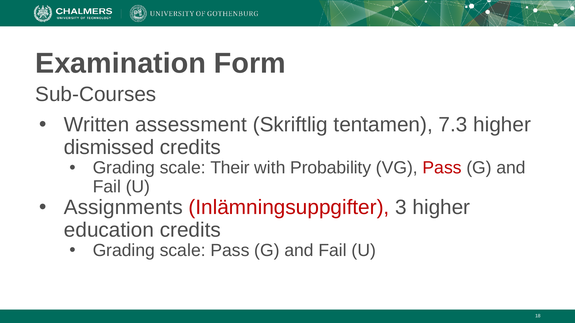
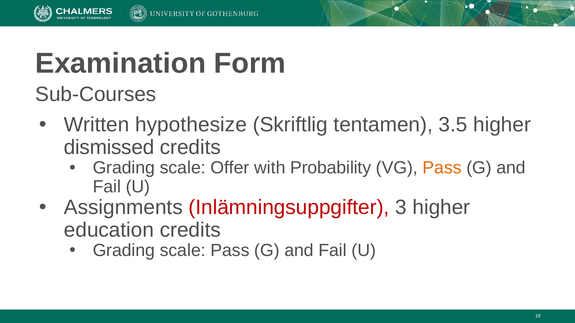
assessment: assessment -> hypothesize (191, 125)
7.3: 7.3 -> 3.5 (453, 125)
Their: Their -> Offer (230, 168)
Pass colour: red -> orange (442, 168)
